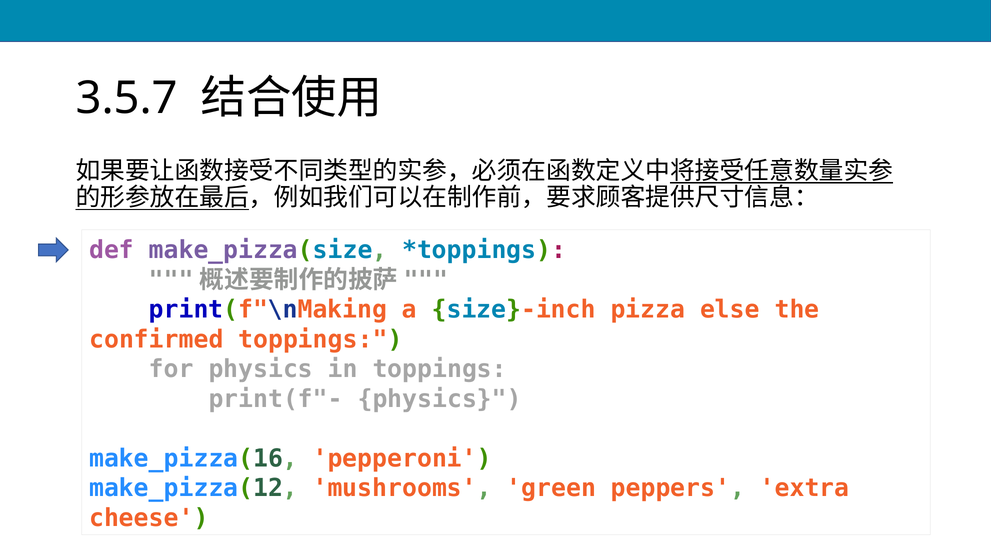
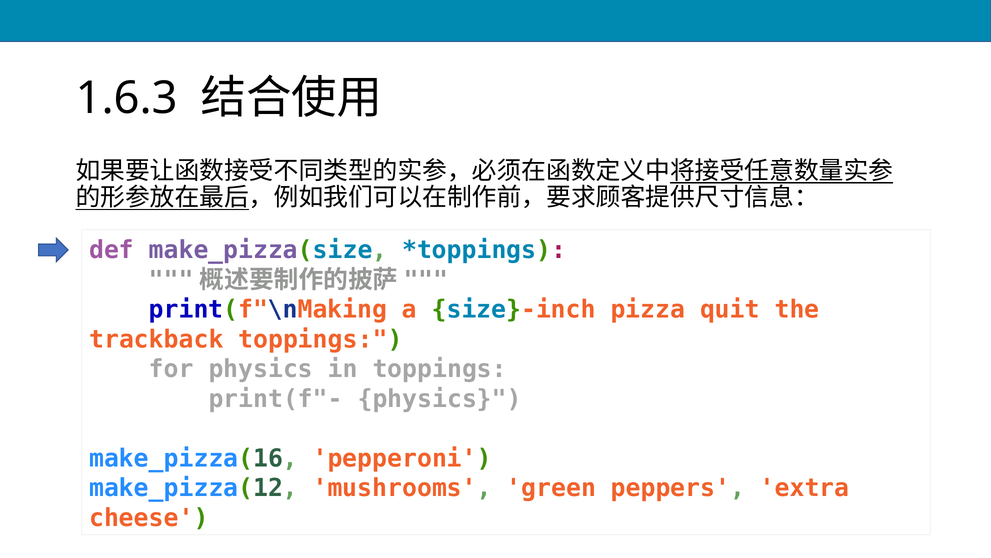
3.5.7: 3.5.7 -> 1.6.3 (127, 98)
else: else -> quit (730, 309)
confirmed: confirmed -> trackback (156, 339)
